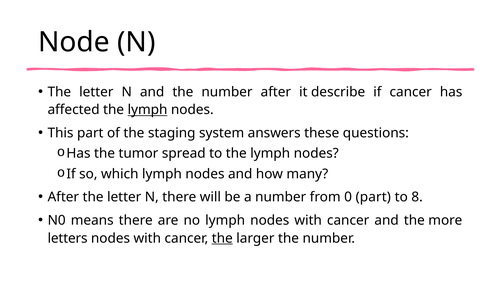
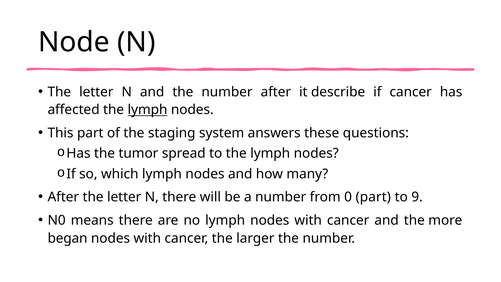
8: 8 -> 9 (417, 197)
letters: letters -> began (68, 238)
the underline: present -> none (222, 238)
